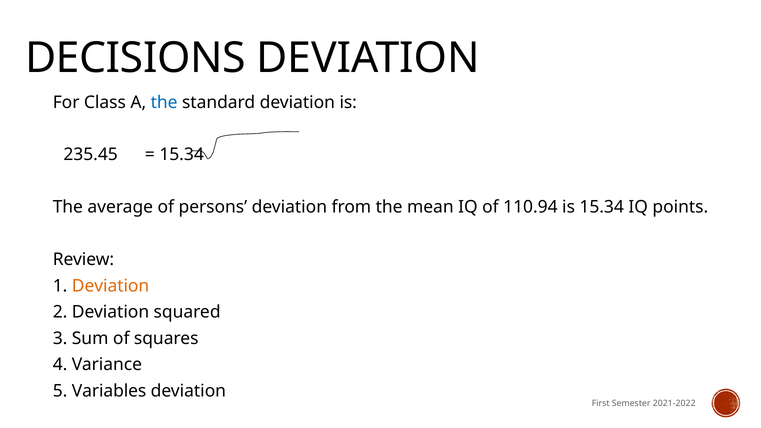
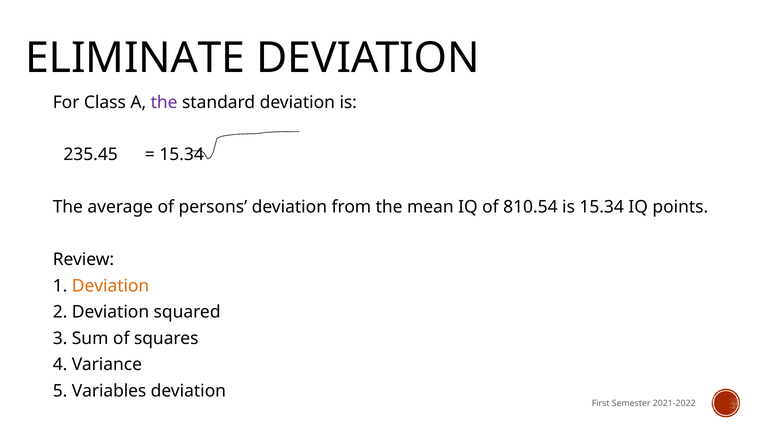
DECISIONS: DECISIONS -> ELIMINATE (135, 58)
the colour: blue -> purple (164, 102)
110.94: 110.94 -> 810.54 (530, 207)
